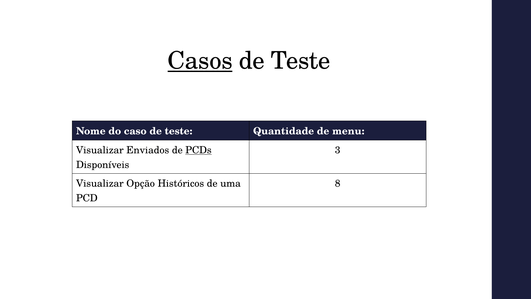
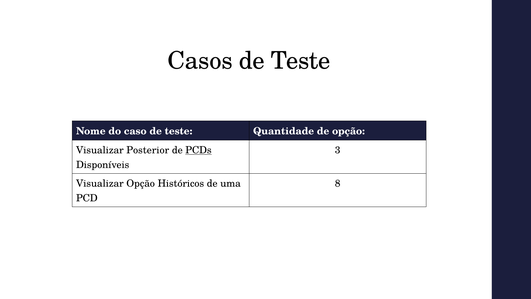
Casos underline: present -> none (200, 61)
de menu: menu -> opção (348, 131)
Enviados: Enviados -> Posterior (148, 150)
